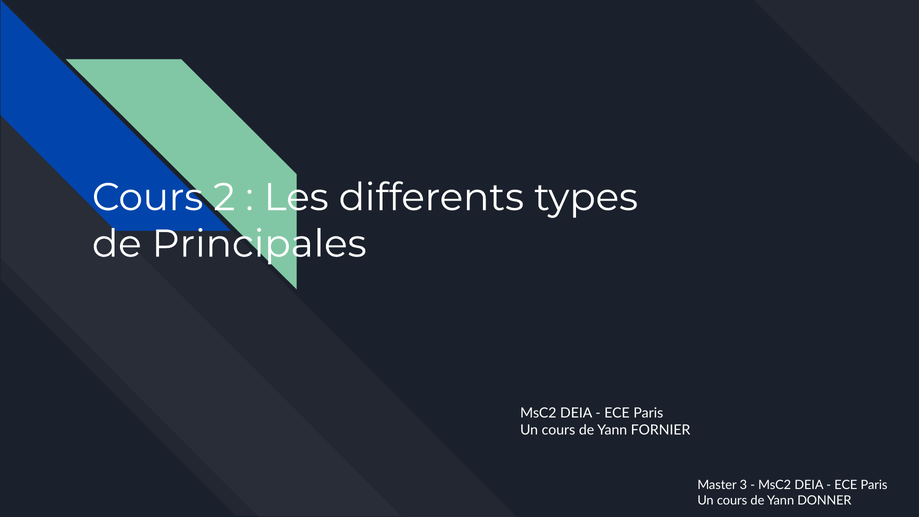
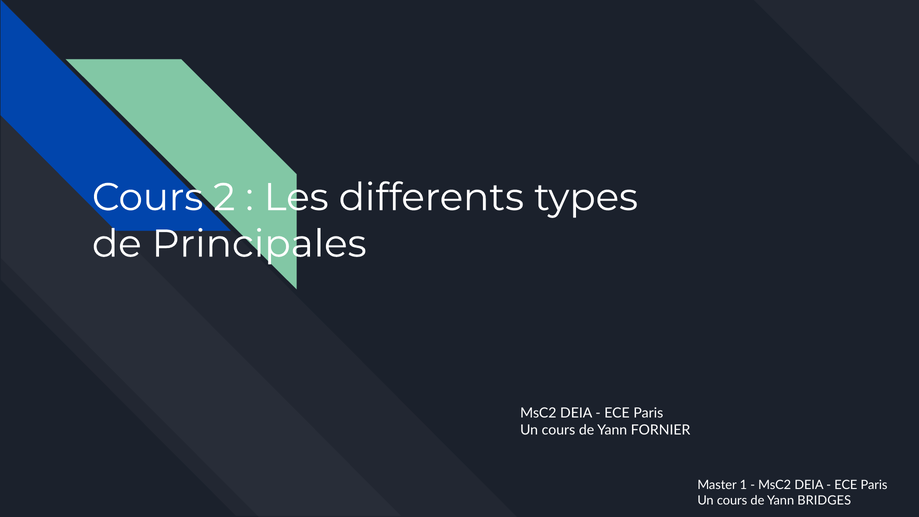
3: 3 -> 1 (743, 485)
DONNER: DONNER -> BRIDGES (824, 500)
